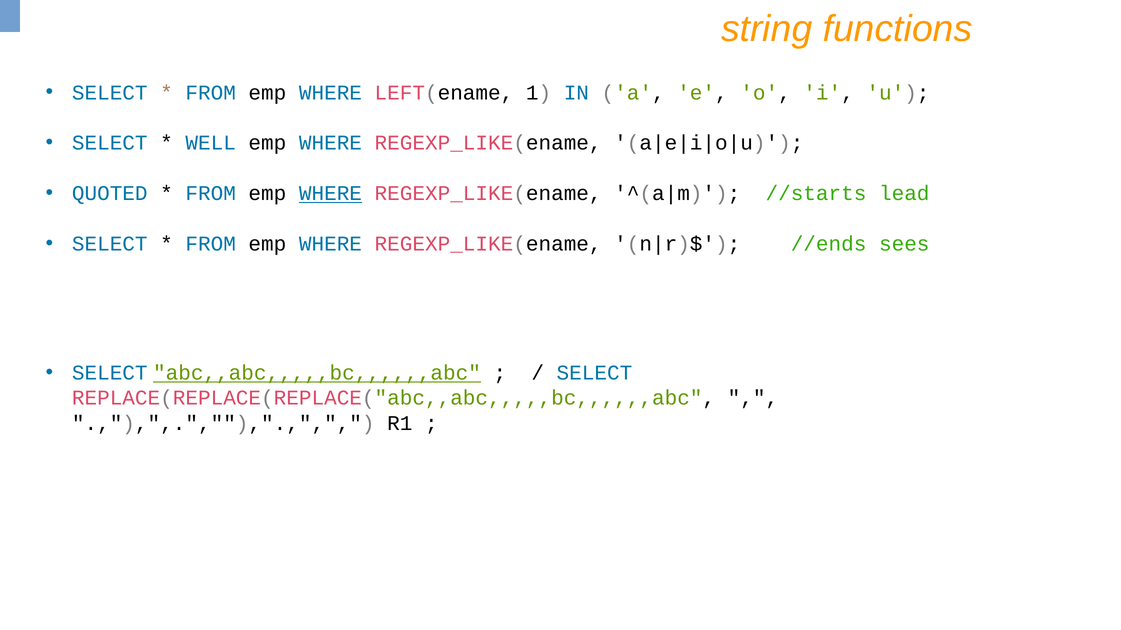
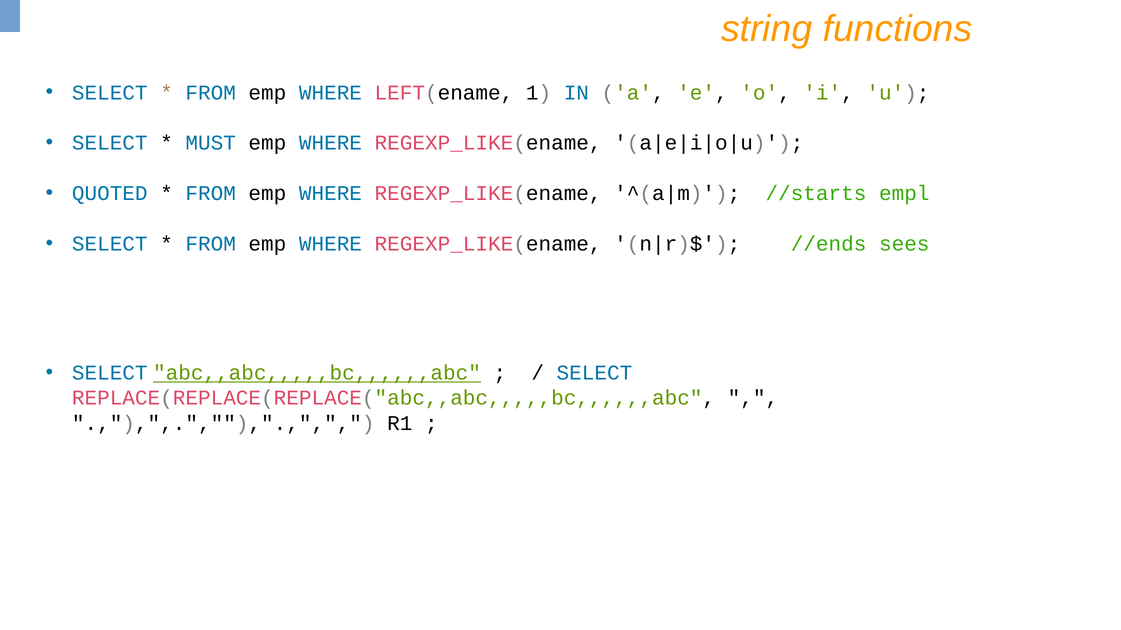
WELL: WELL -> MUST (211, 143)
WHERE underline: present -> none (330, 194)
lead: lead -> empl (904, 194)
